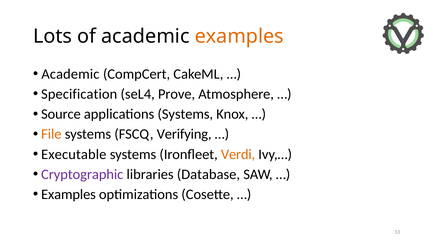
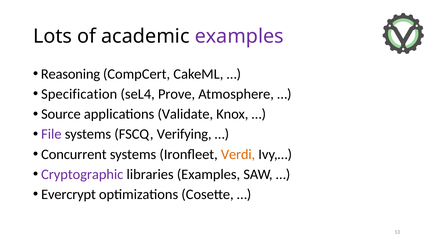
examples colour: orange -> purple (239, 36)
Academic: Academic -> Reasoning (71, 74)
applications Systems: Systems -> Validate (185, 114)
File colour: orange -> purple (51, 135)
Executable: Executable -> Concurrent (74, 155)
libraries Database: Database -> Examples (208, 175)
Examples: Examples -> Evercrypt (68, 195)
